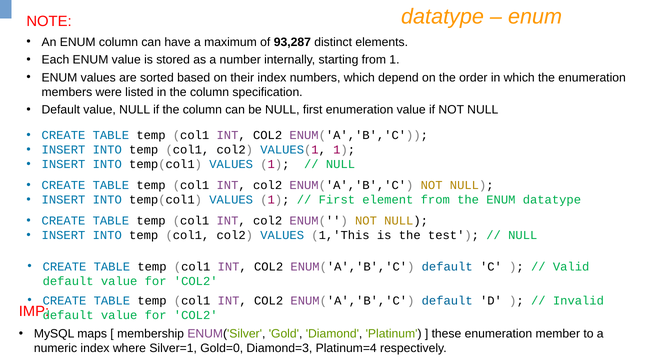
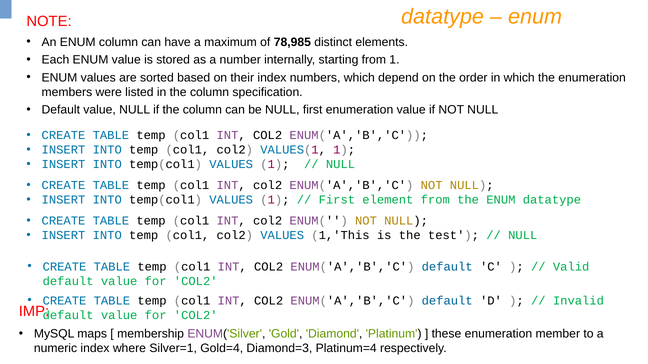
93,287: 93,287 -> 78,985 (292, 42)
Gold=0: Gold=0 -> Gold=4 (222, 349)
